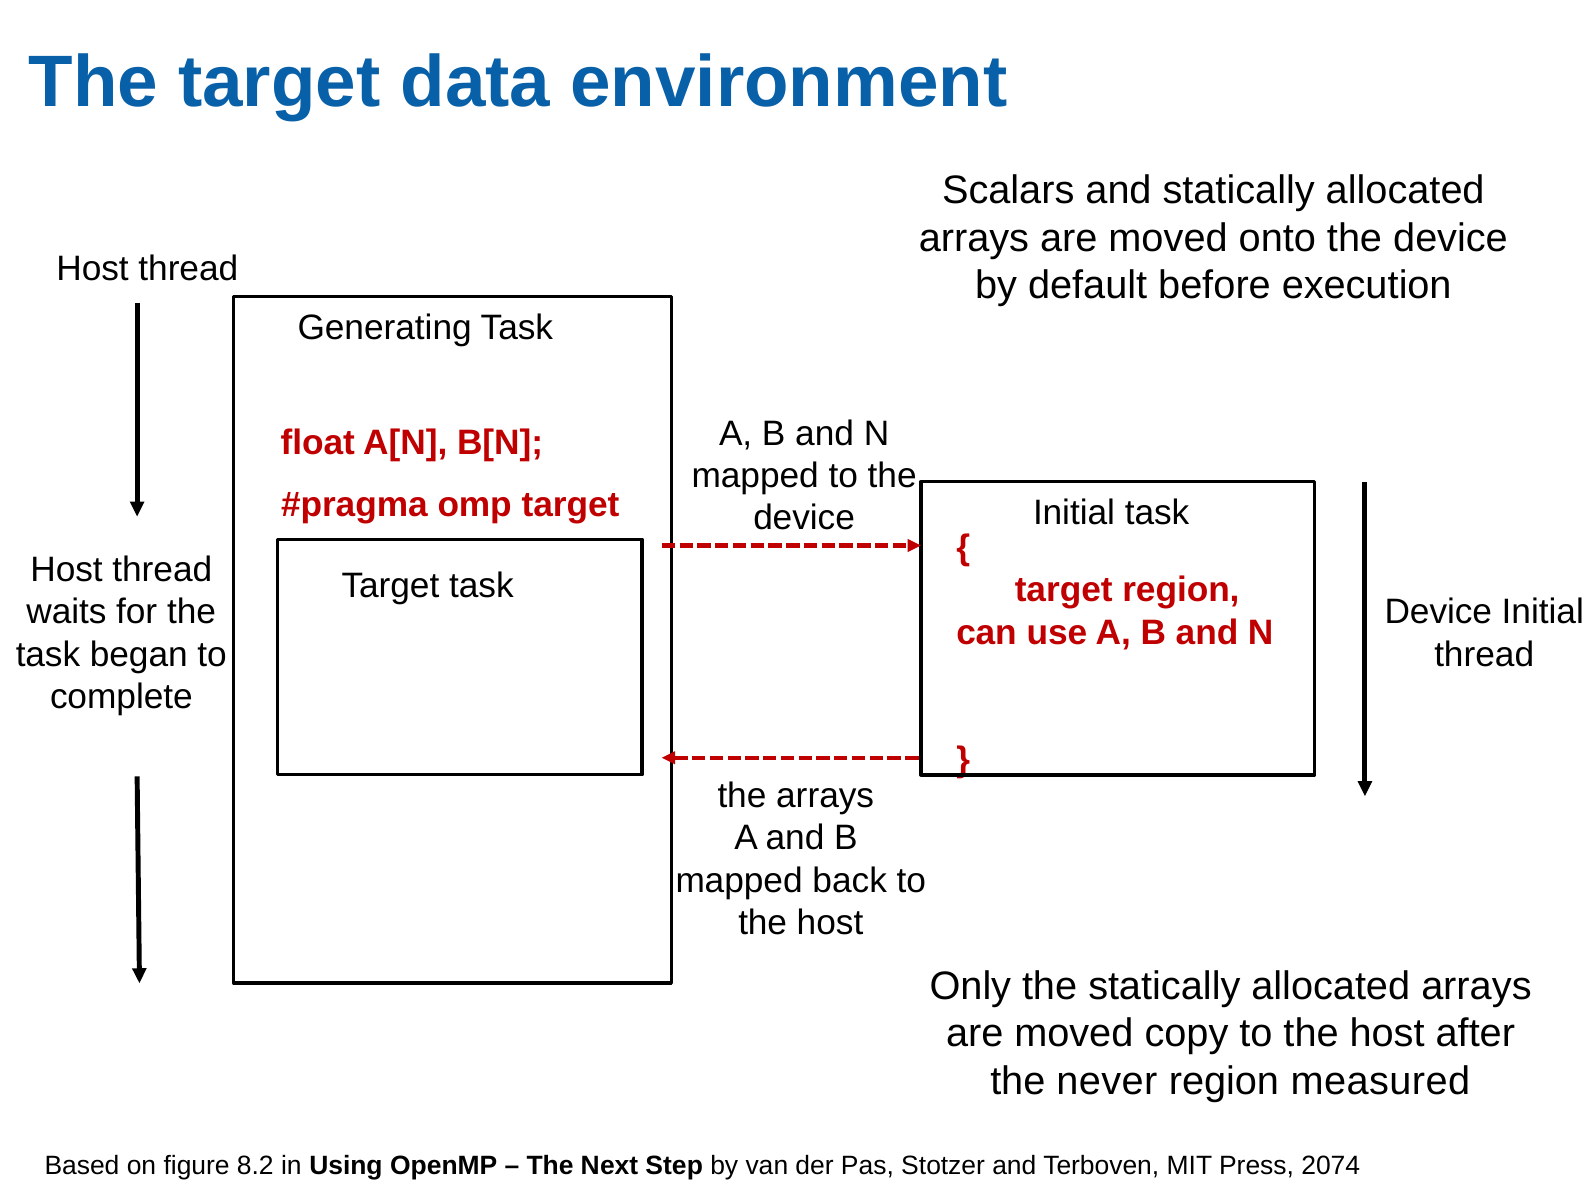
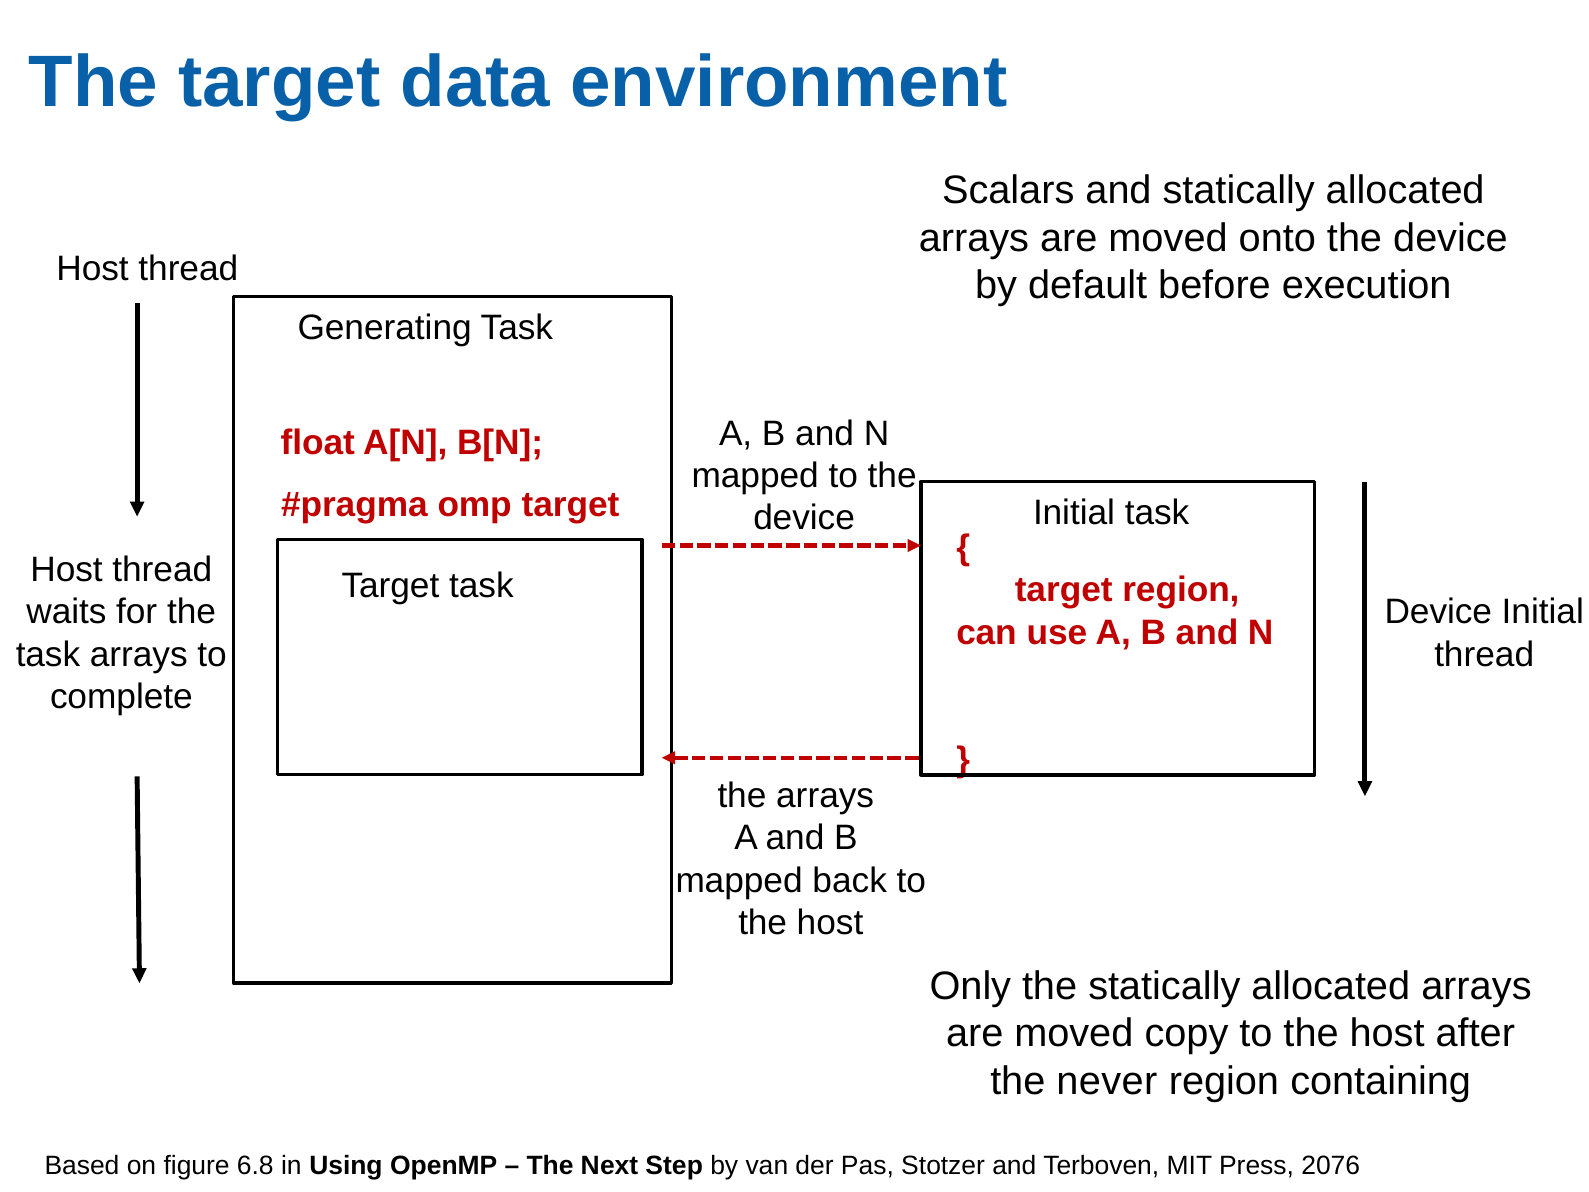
task began: began -> arrays (139, 654)
measured: measured -> containing (1381, 1081)
8.2: 8.2 -> 6.8 (255, 1166)
2074: 2074 -> 2076 (1331, 1166)
